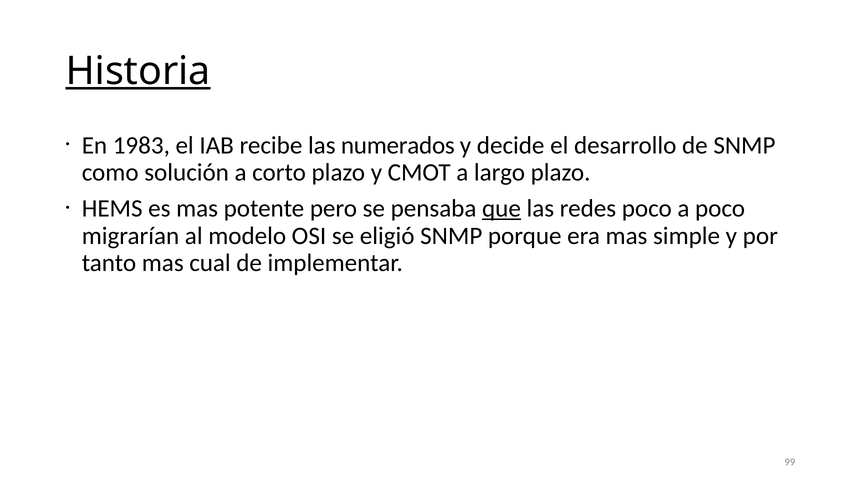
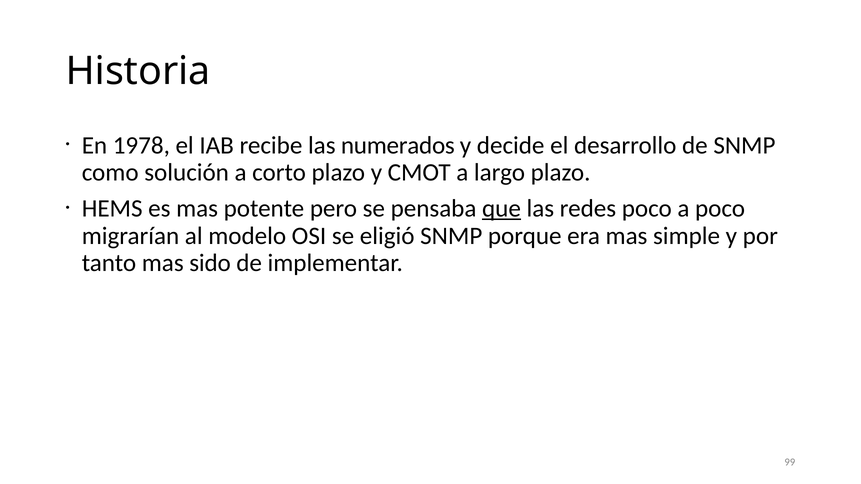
Historia underline: present -> none (138, 71)
1983: 1983 -> 1978 (141, 146)
cual: cual -> sido (210, 263)
